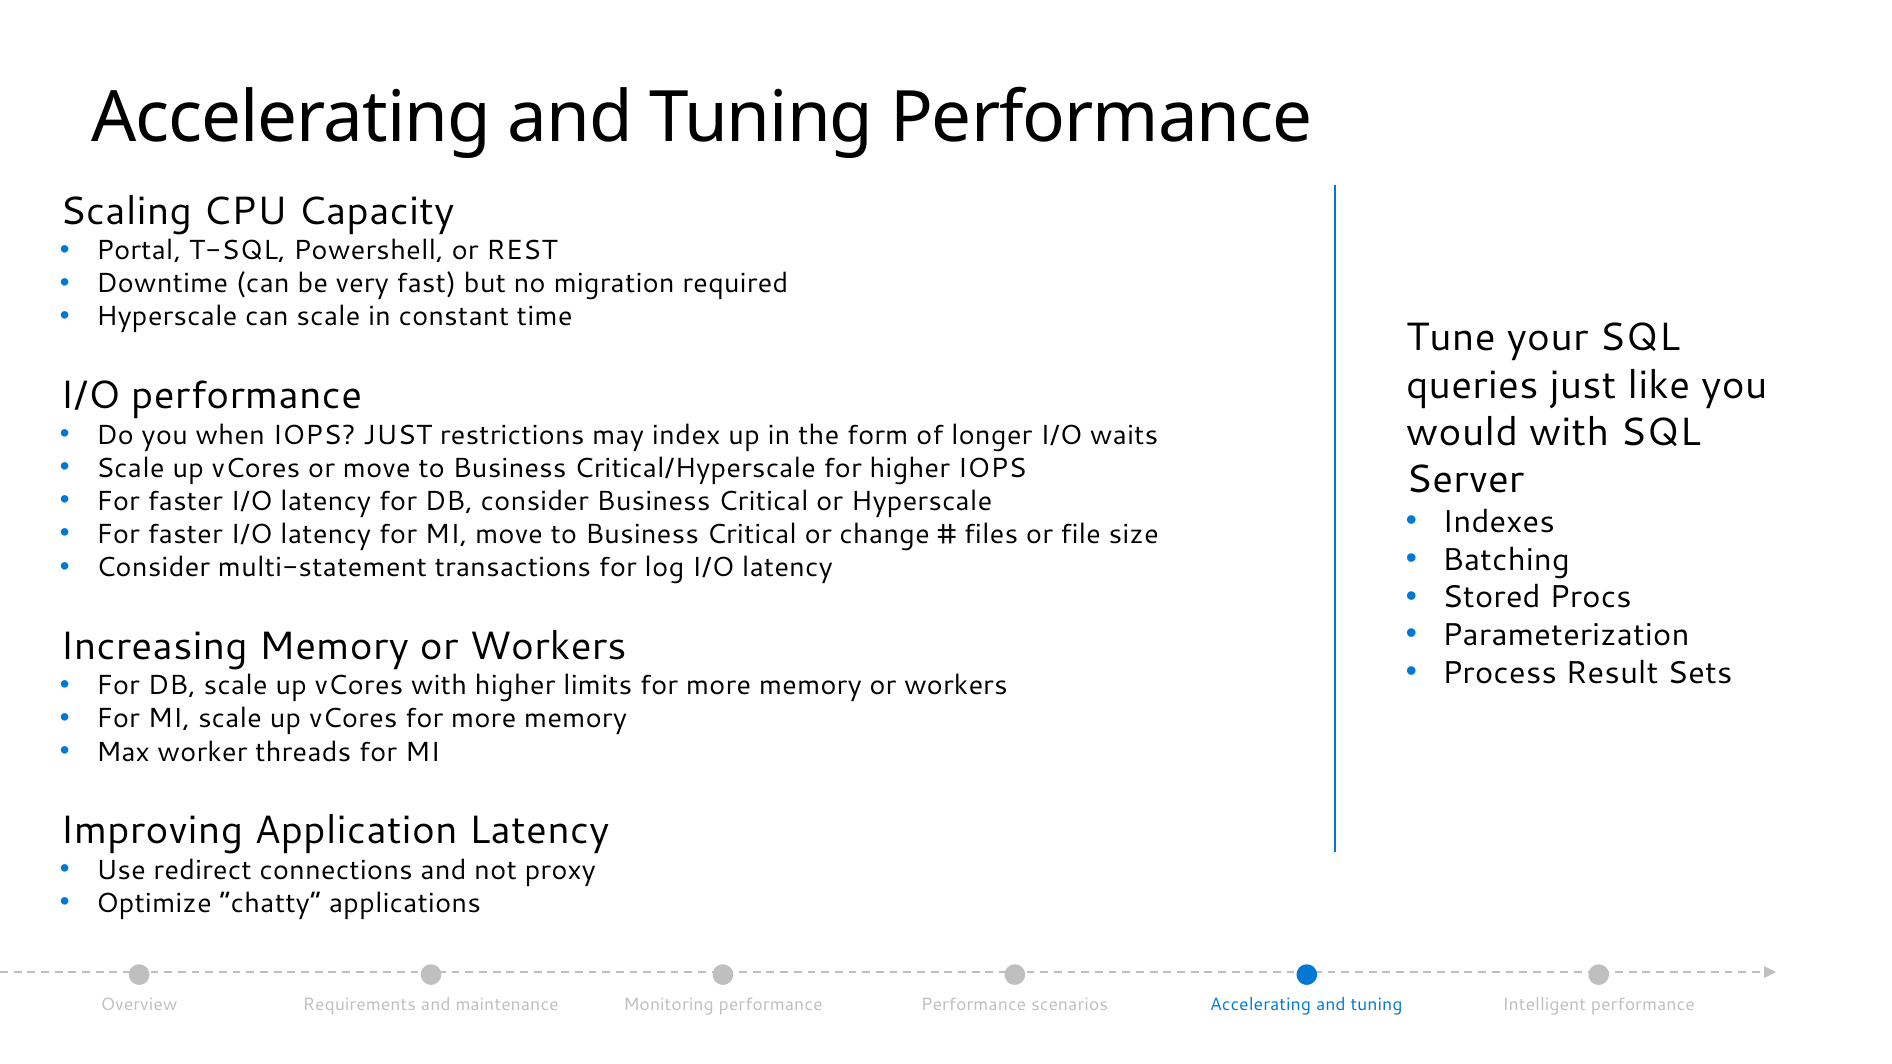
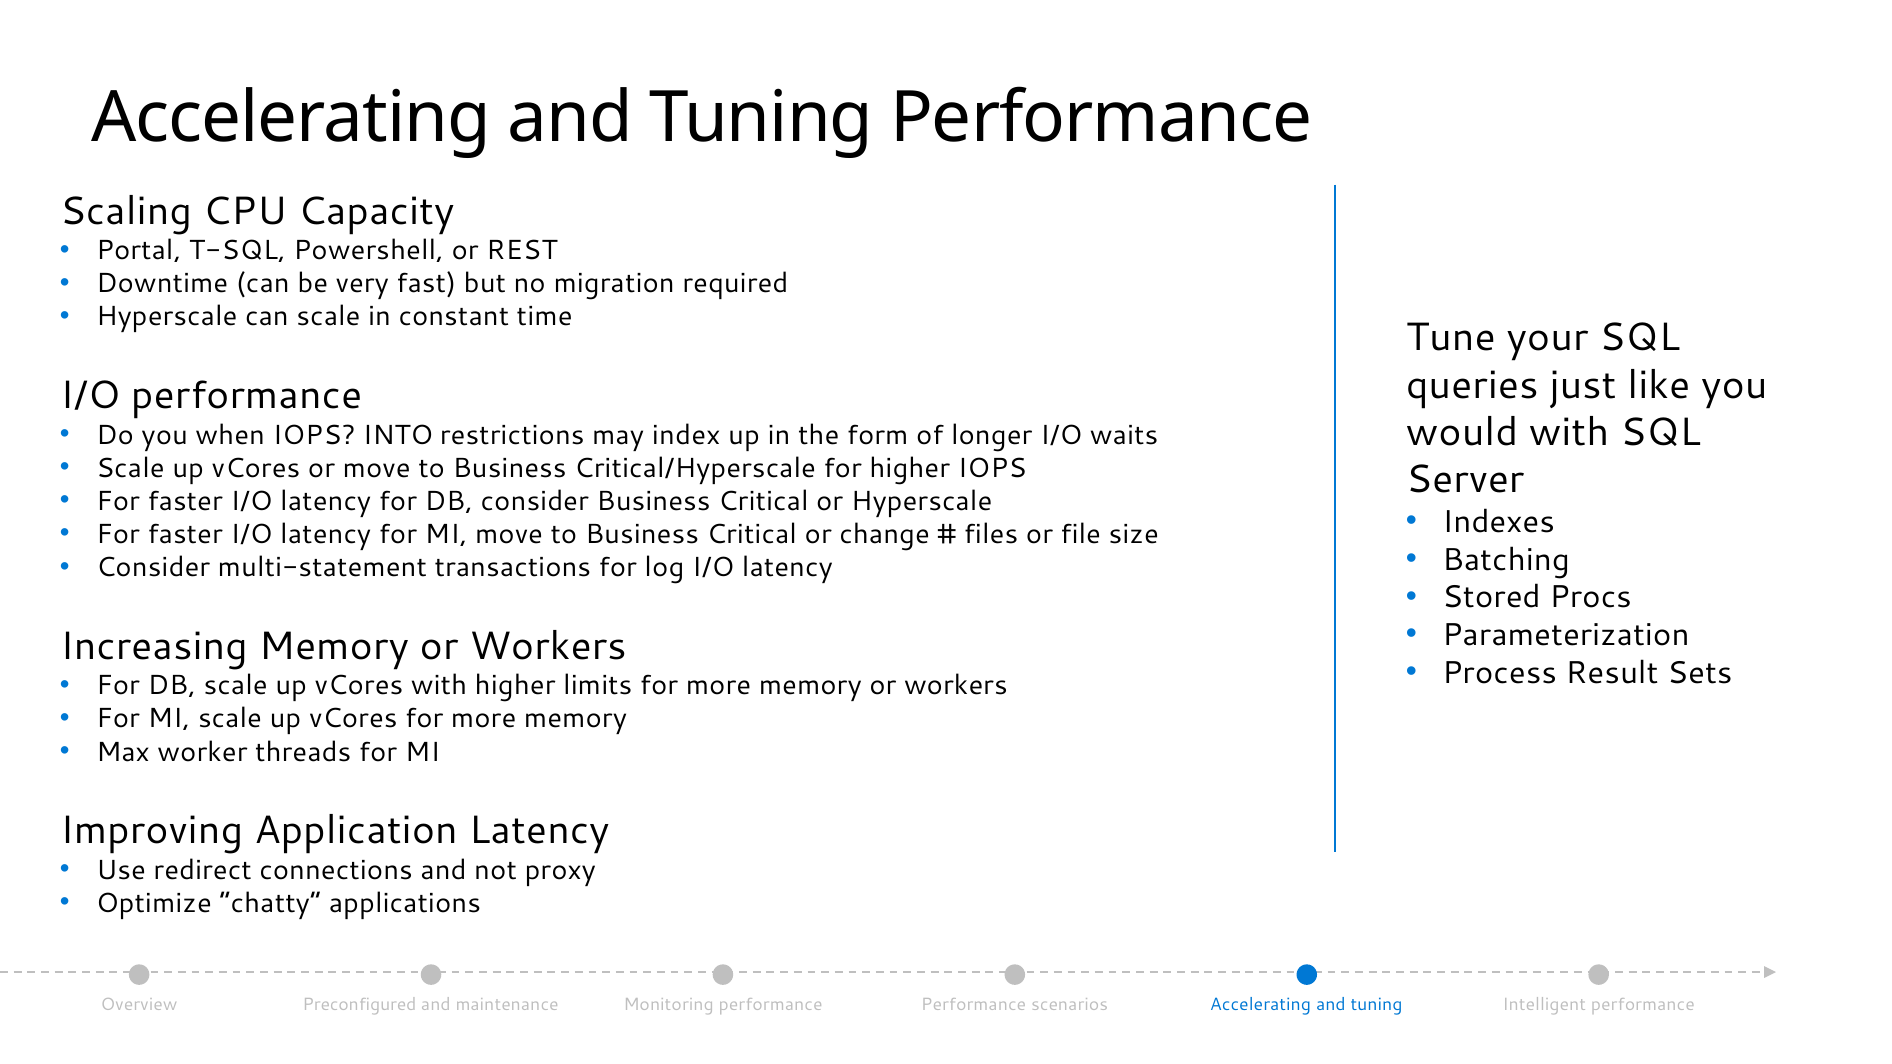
IOPS JUST: JUST -> INTO (398, 435)
Requirements: Requirements -> Preconfigured (359, 1005)
